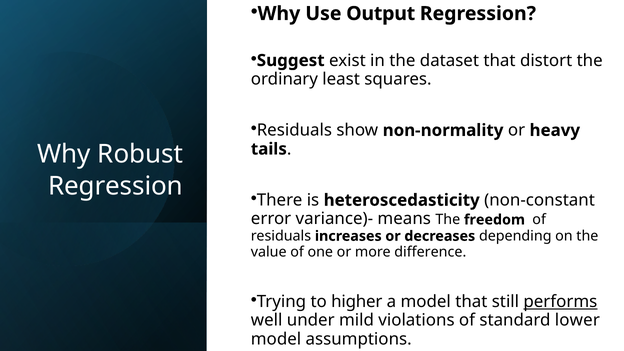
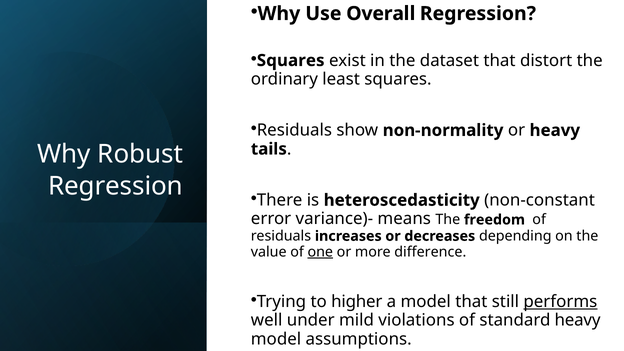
Output: Output -> Overall (381, 14)
Suggest: Suggest -> Squares (291, 60)
one underline: none -> present (320, 252)
standard lower: lower -> heavy (578, 320)
